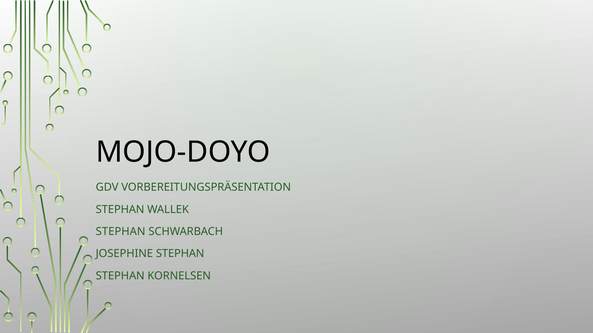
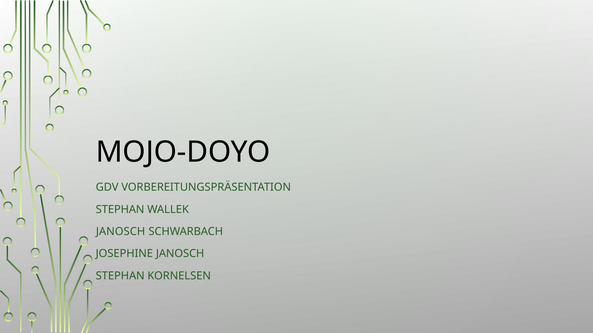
STEPHAN: STEPHAN -> JANOSCH (121, 232)
JOSEPHINE STEPHAN: STEPHAN -> JANOSCH (180, 254)
